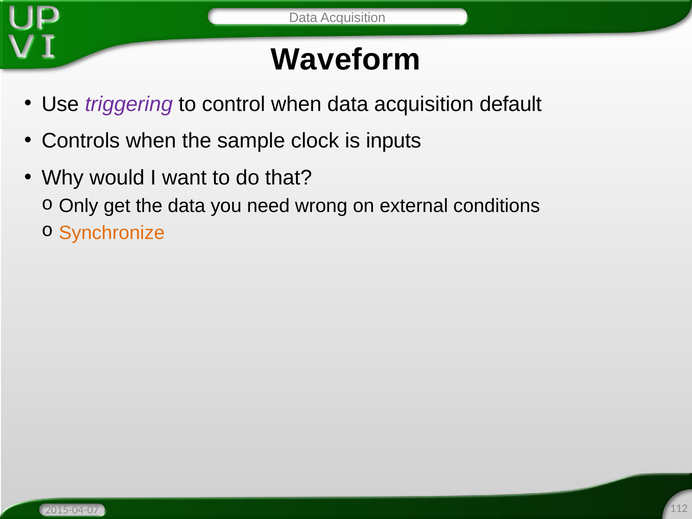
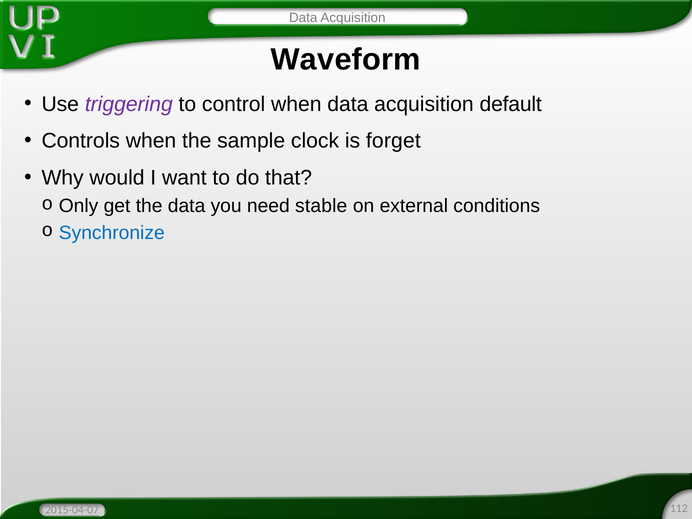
inputs: inputs -> forget (393, 141)
wrong: wrong -> stable (321, 206)
Synchronize colour: orange -> blue (112, 233)
